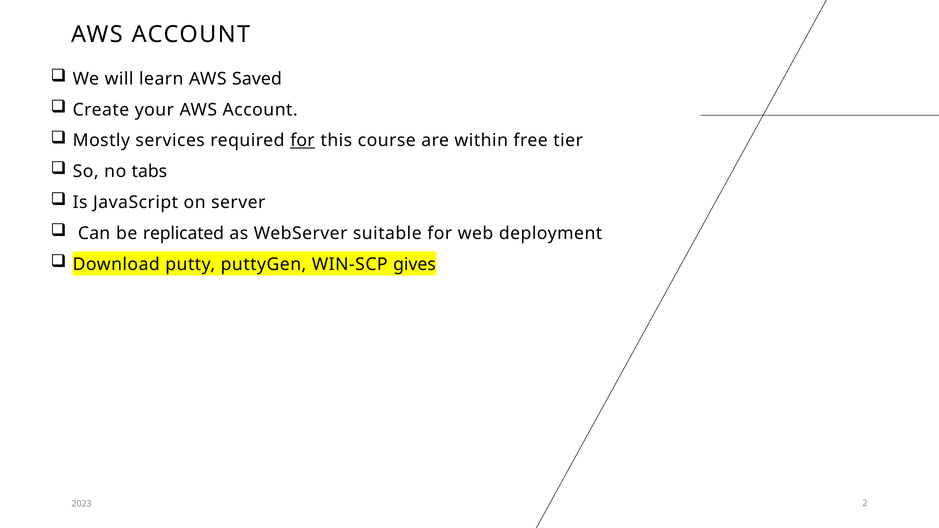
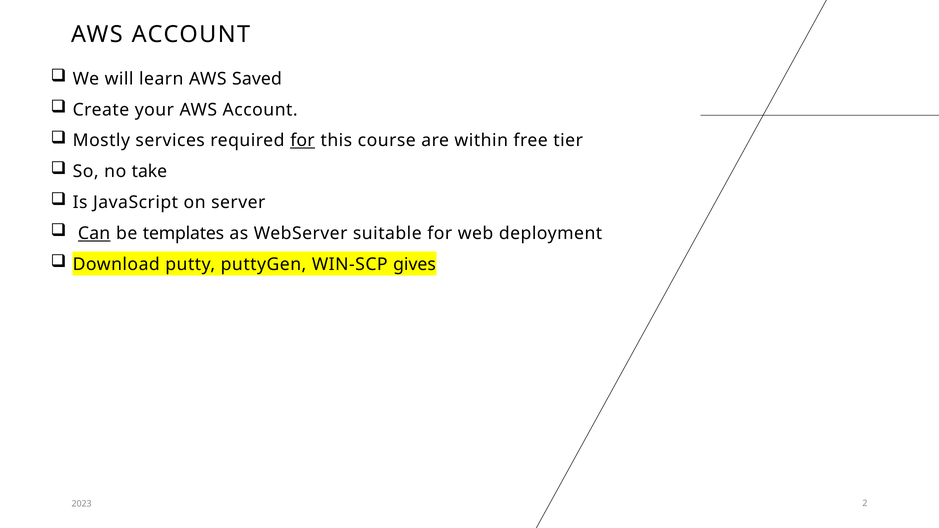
tabs: tabs -> take (149, 172)
Can underline: none -> present (94, 233)
replicated: replicated -> templates (183, 233)
